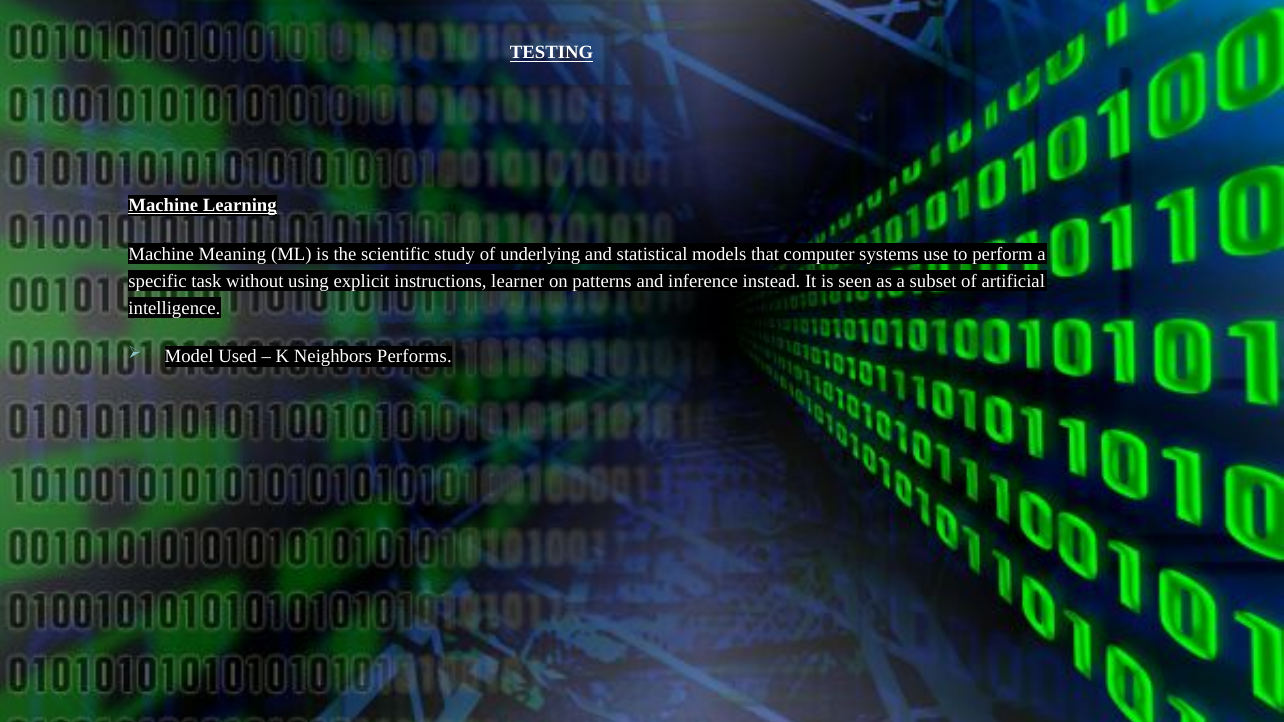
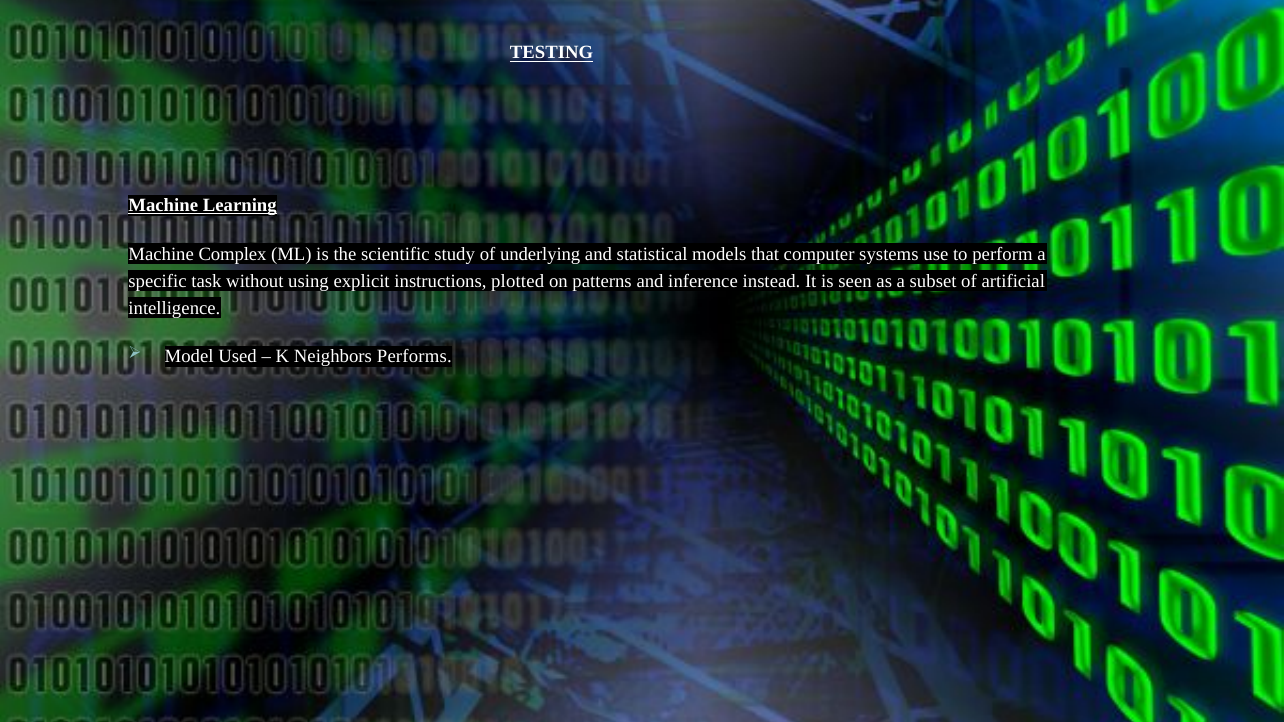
Meaning: Meaning -> Complex (233, 254)
learner: learner -> plotted (518, 281)
